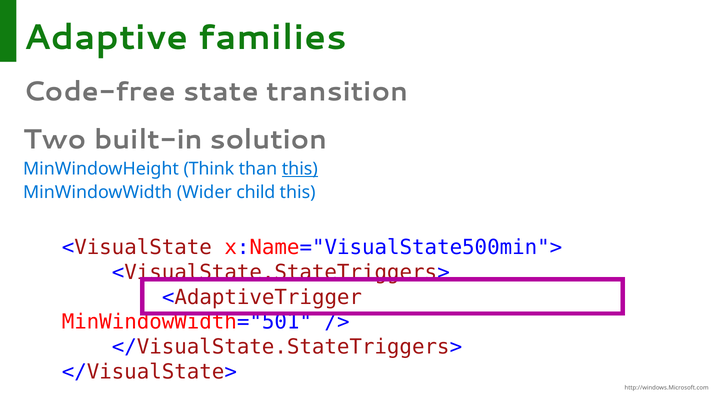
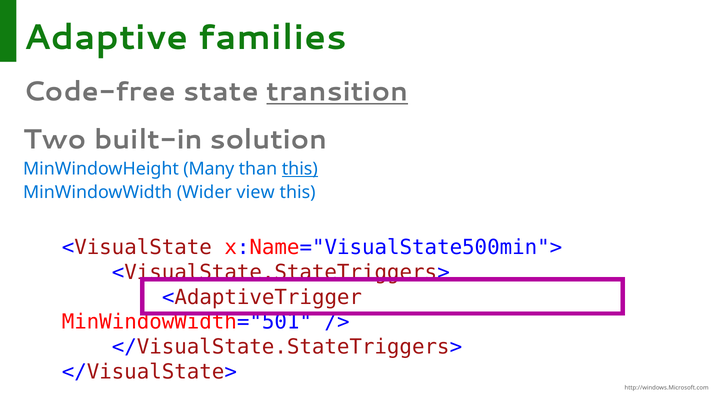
transition underline: none -> present (337, 92)
Think: Think -> Many (209, 169)
child: child -> view (256, 193)
